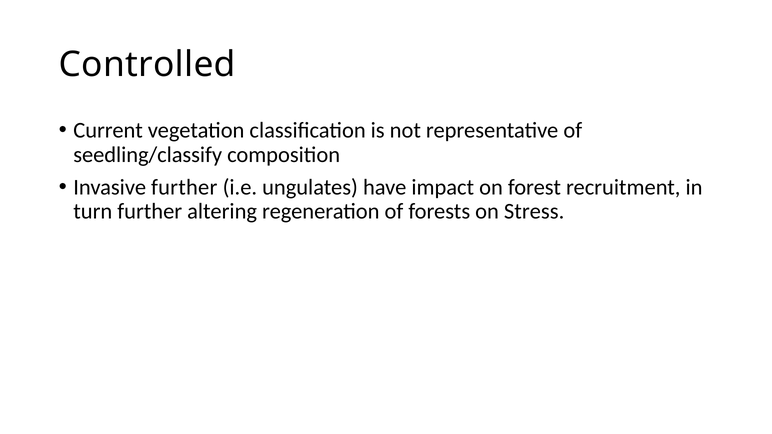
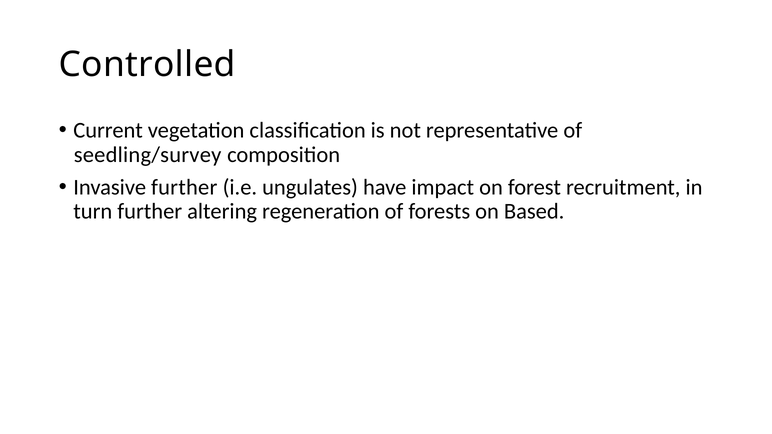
seedling/classify: seedling/classify -> seedling/survey (148, 155)
Stress: Stress -> Based (534, 212)
